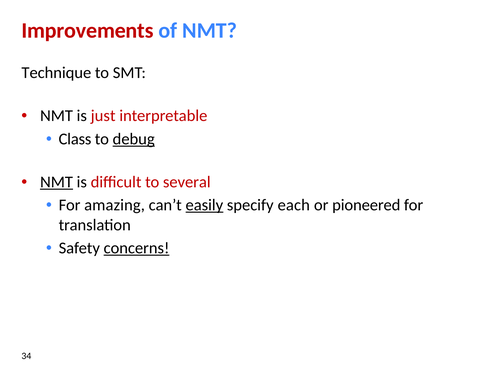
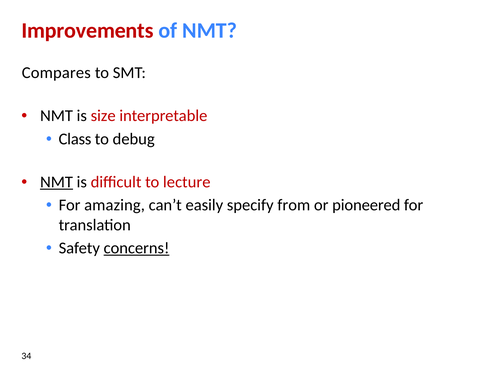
Technique: Technique -> Compares (56, 73)
just: just -> size (103, 116)
debug underline: present -> none (134, 139)
several: several -> lecture (187, 182)
easily underline: present -> none (204, 205)
each: each -> from (294, 205)
